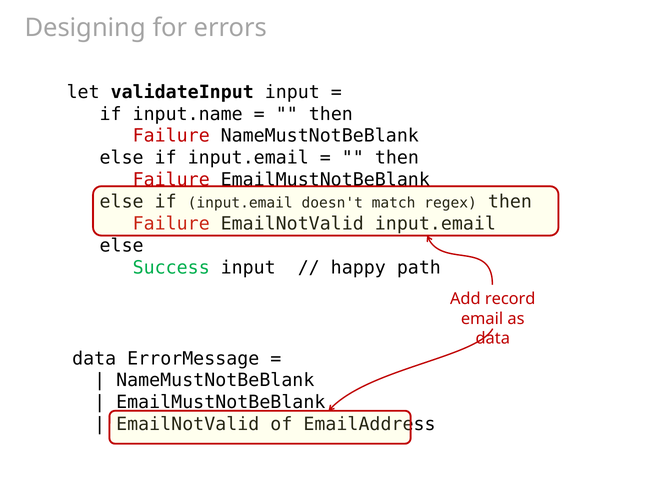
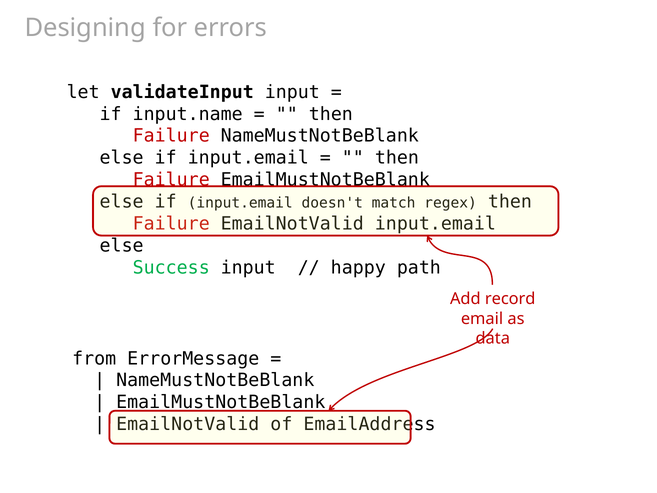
data: data -> from (94, 358)
